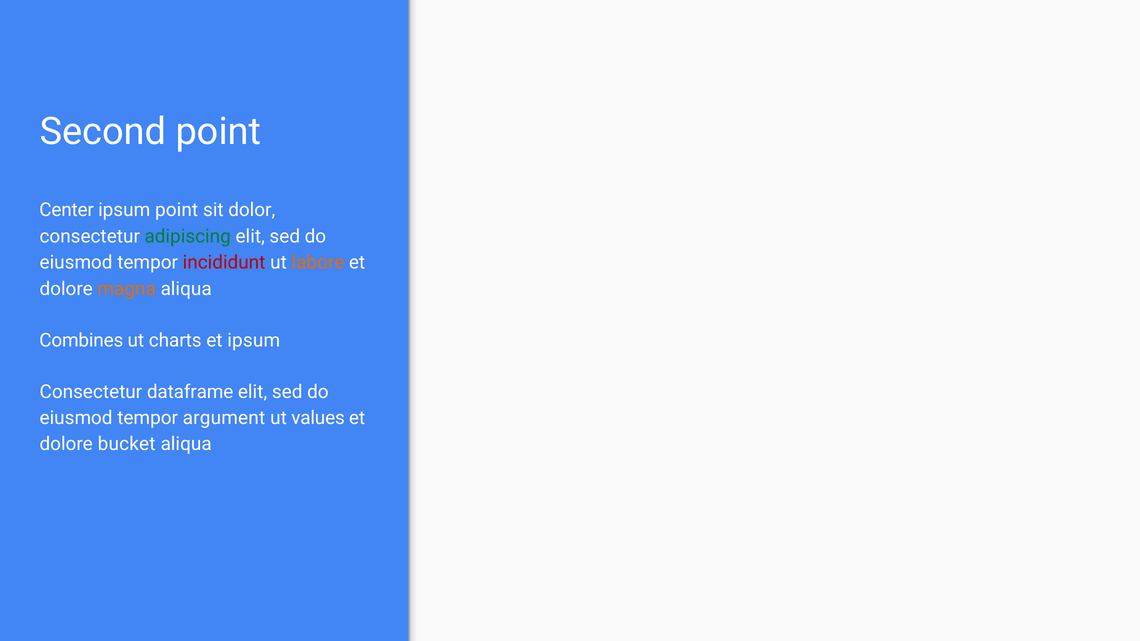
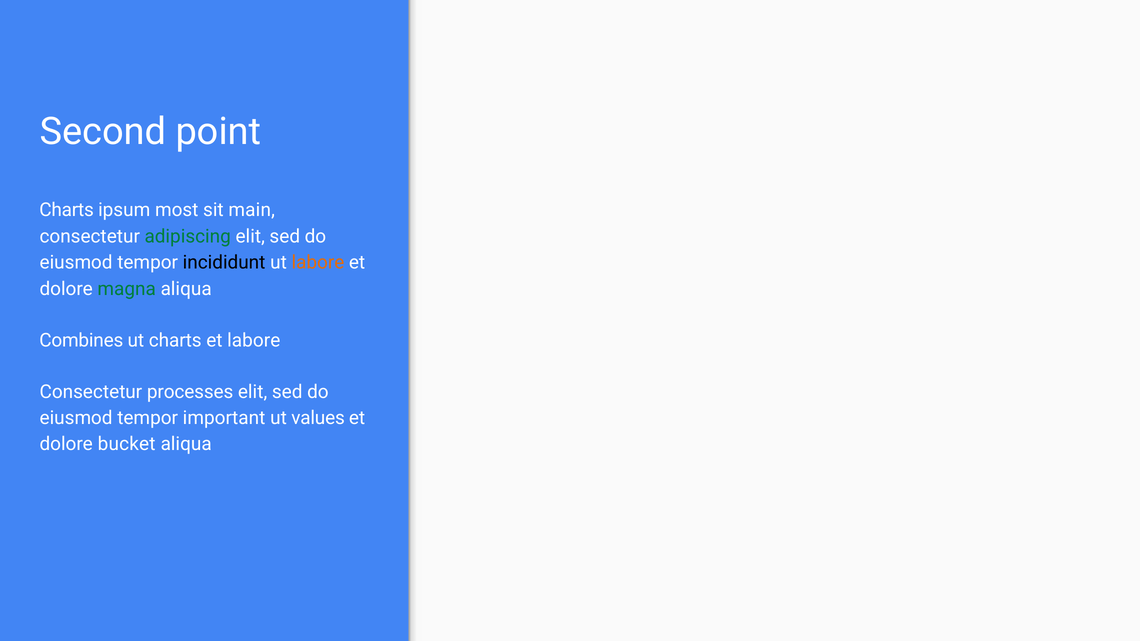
Center: Center -> Charts (67, 210)
ipsum point: point -> most (177, 210)
dolor: dolor -> main (252, 210)
incididunt colour: red -> black (224, 263)
magna colour: orange -> green (127, 289)
et ipsum: ipsum -> labore (254, 340)
dataframe: dataframe -> processes (190, 392)
argument: argument -> important (224, 418)
